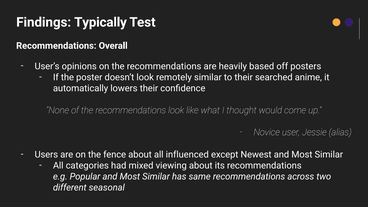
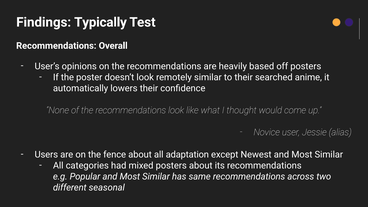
influenced: influenced -> adaptation (187, 155)
mixed viewing: viewing -> posters (171, 166)
